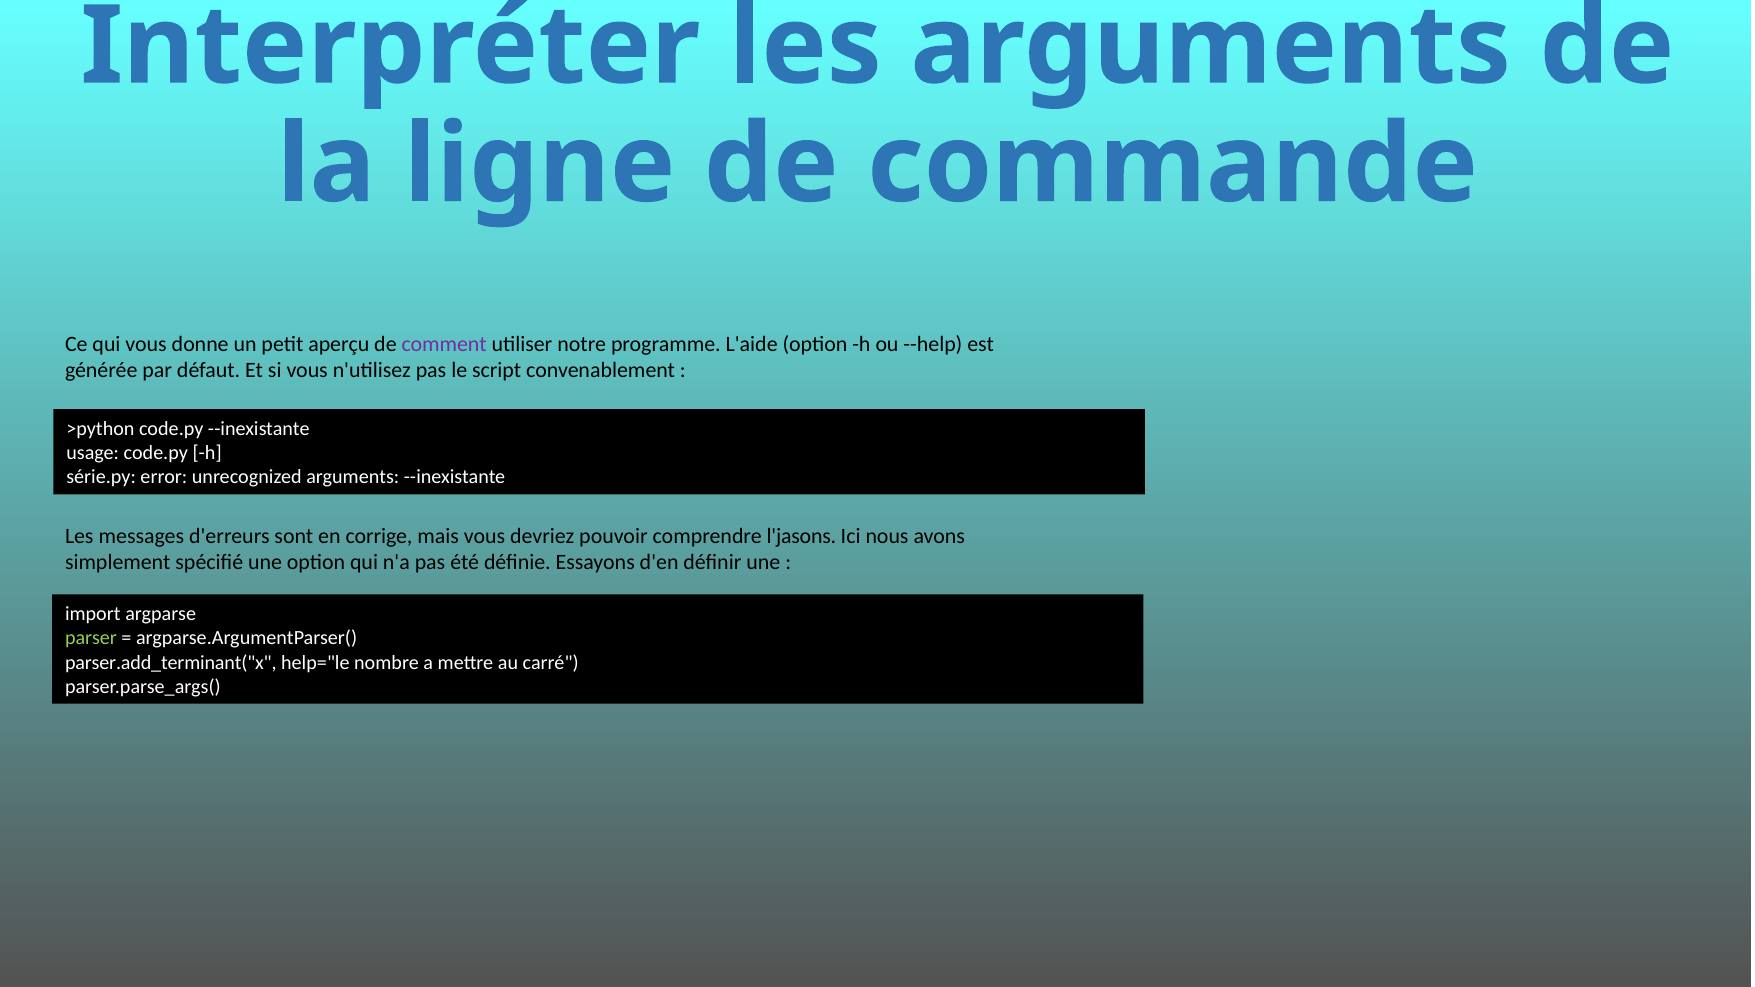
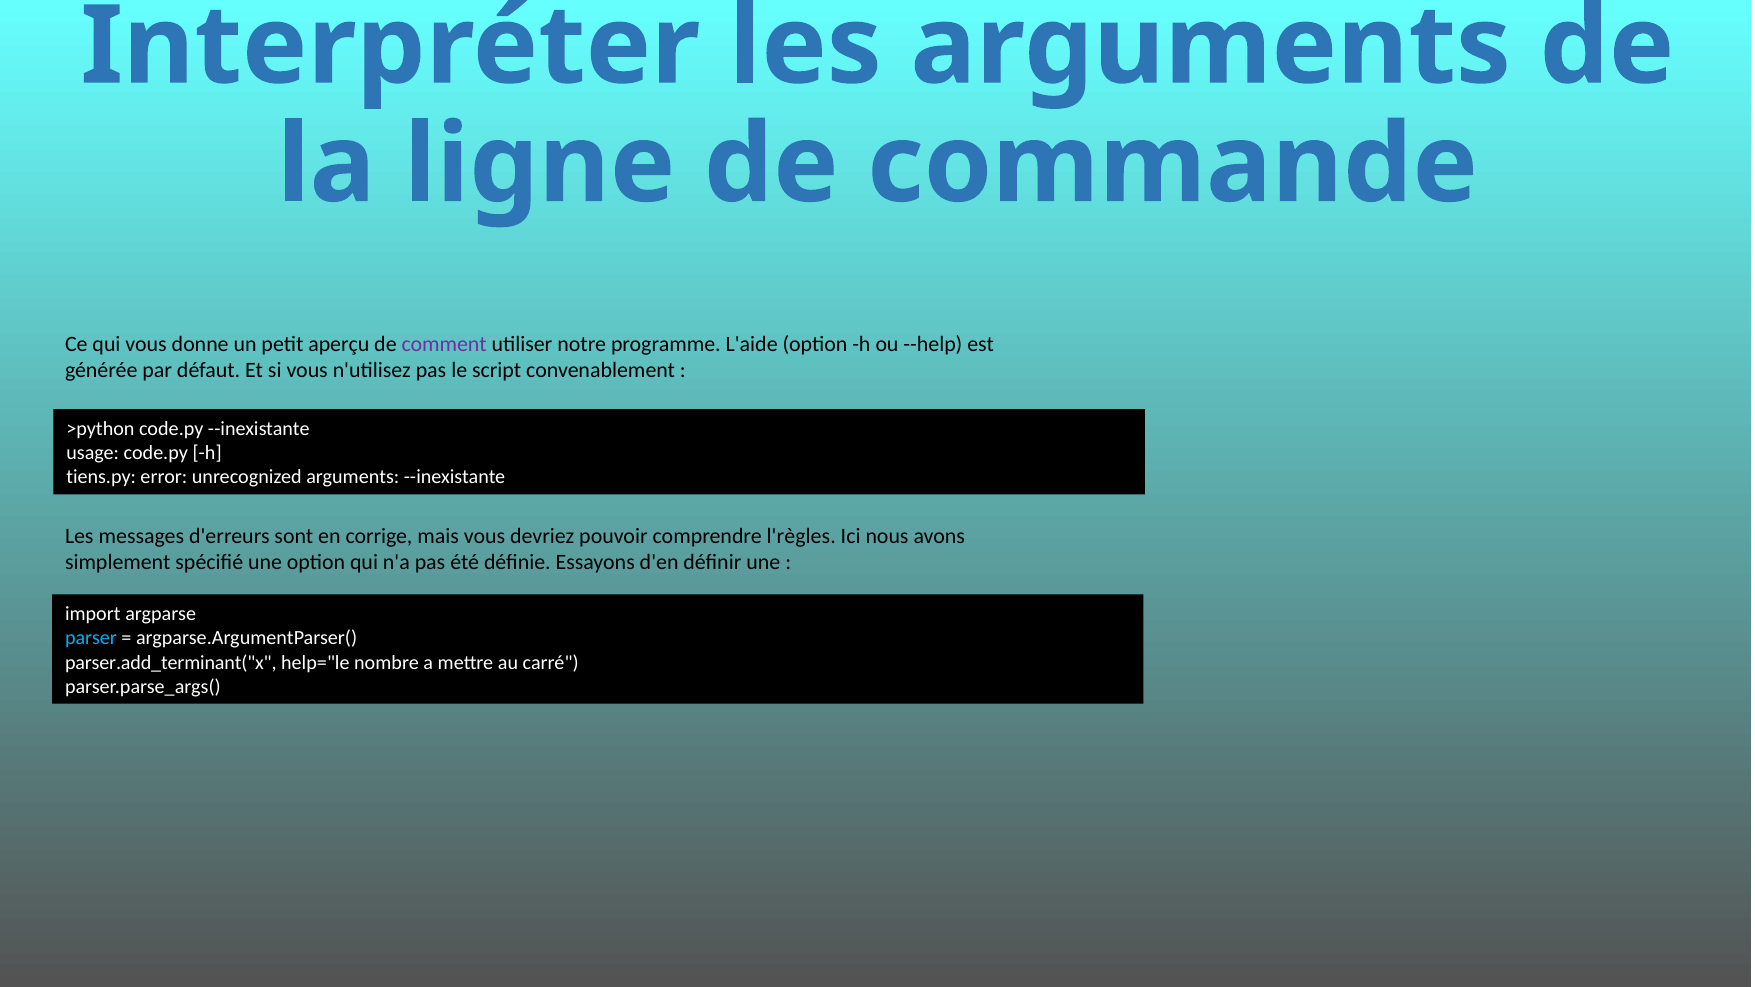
série.py: série.py -> tiens.py (101, 477)
l'jasons: l'jasons -> l'règles (801, 536)
parser colour: light green -> light blue (91, 638)
